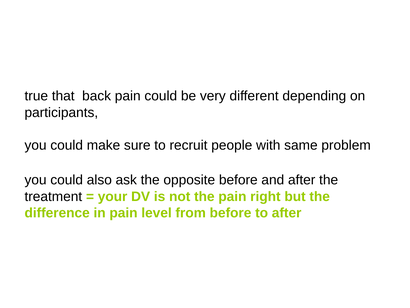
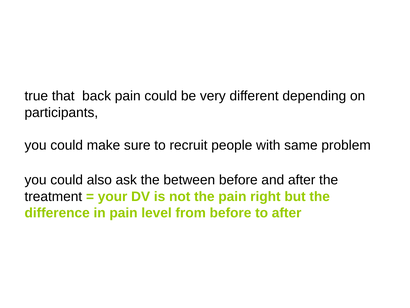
opposite: opposite -> between (189, 180)
